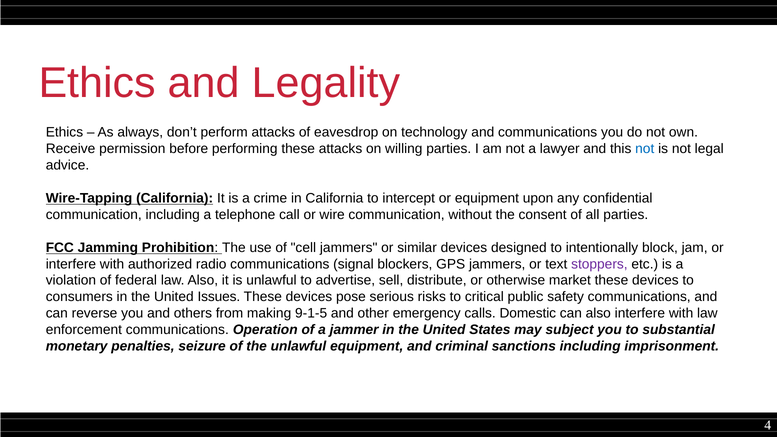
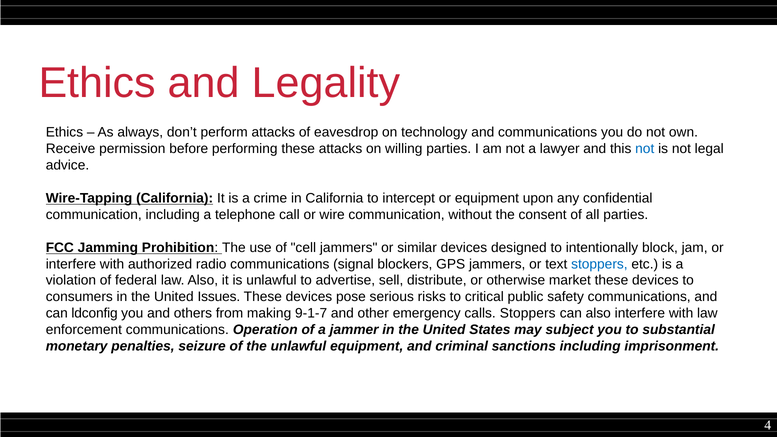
stoppers colour: purple -> blue (599, 264)
reverse: reverse -> ldconfig (95, 313)
9-1-5: 9-1-5 -> 9-1-7 (311, 313)
calls Domestic: Domestic -> Stoppers (528, 313)
